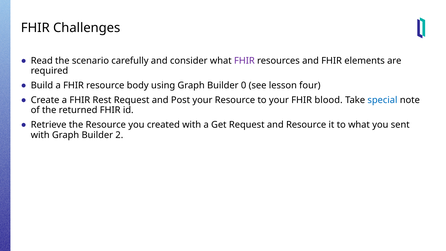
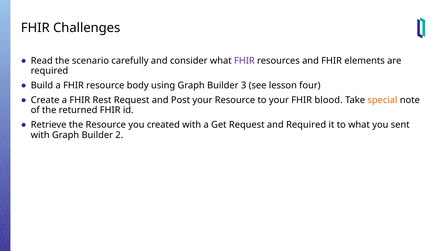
0: 0 -> 3 (244, 85)
special colour: blue -> orange (382, 100)
and Resource: Resource -> Required (306, 125)
